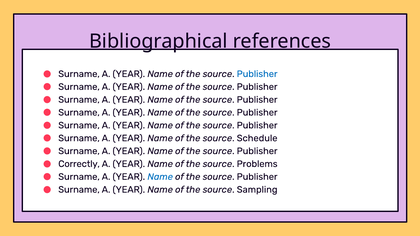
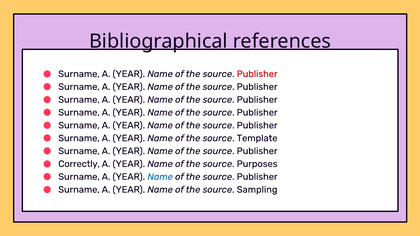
Publisher colour: blue -> red (257, 74)
Schedule: Schedule -> Template (257, 138)
Problems: Problems -> Purposes (257, 164)
